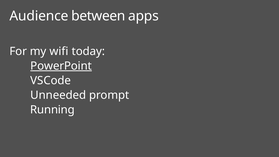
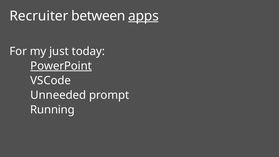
Audience: Audience -> Recruiter (39, 16)
apps underline: none -> present (143, 16)
wifi: wifi -> just (59, 51)
